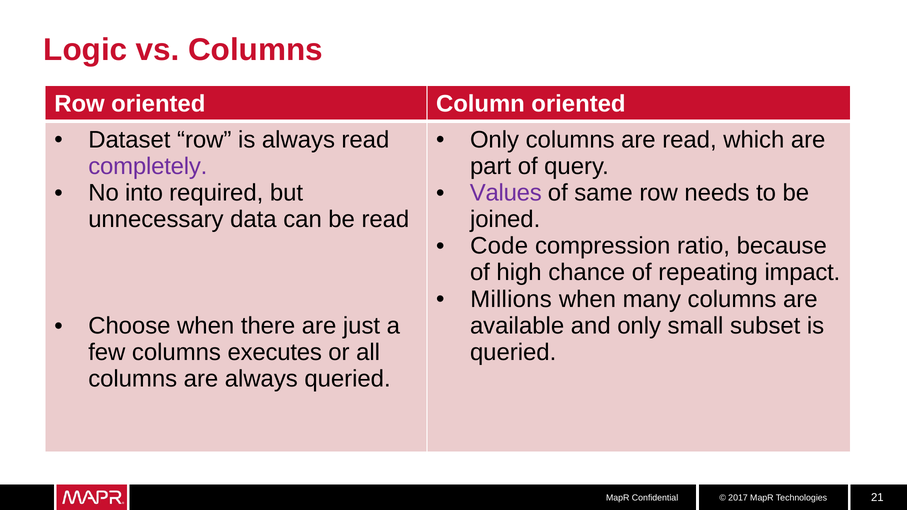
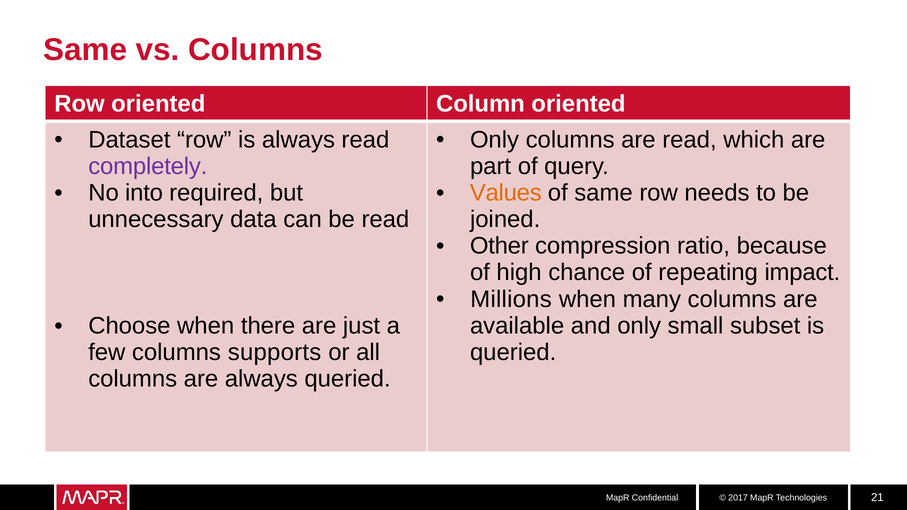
Logic: Logic -> Same (85, 50)
Values colour: purple -> orange (506, 193)
Code: Code -> Other (499, 246)
executes: executes -> supports (275, 353)
